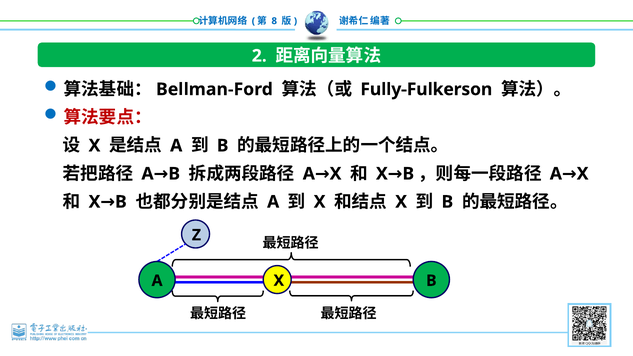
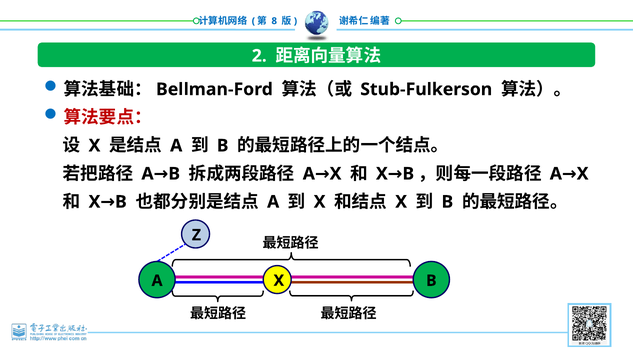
Fully-Fulkerson: Fully-Fulkerson -> Stub-Fulkerson (426, 89)
